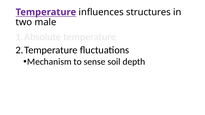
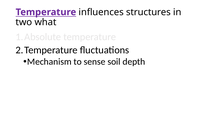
male: male -> what (45, 22)
